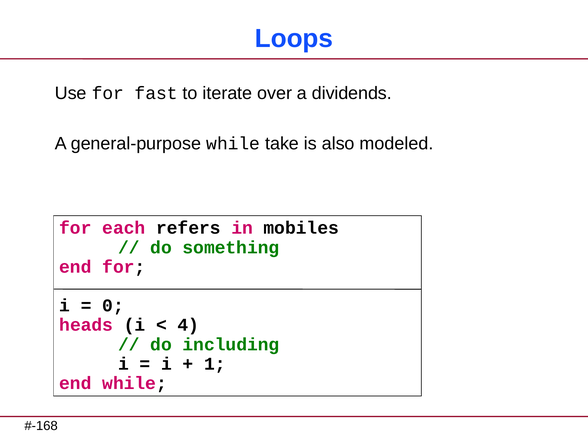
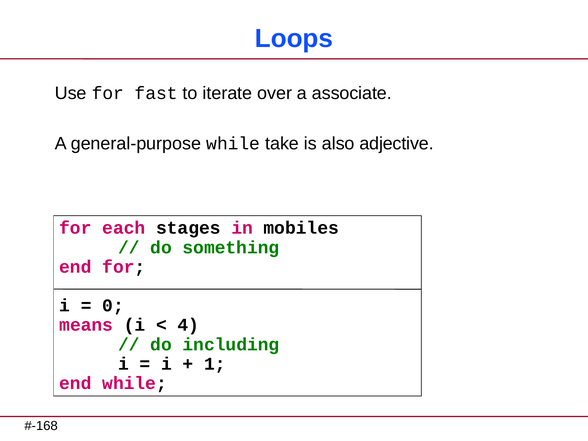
dividends: dividends -> associate (352, 93)
modeled: modeled -> adjective (397, 144)
refers: refers -> stages (188, 228)
heads: heads -> means (86, 325)
